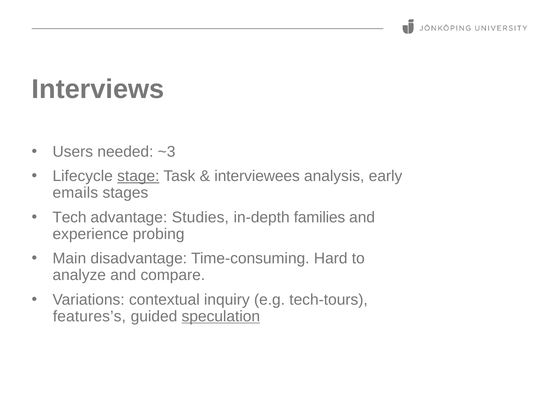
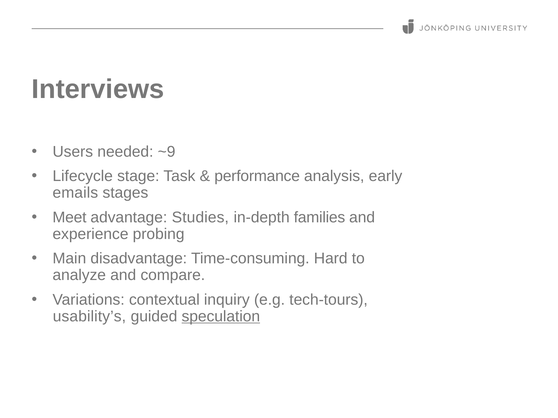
~3: ~3 -> ~9 (167, 152)
stage underline: present -> none (138, 176)
interviewees: interviewees -> performance (257, 176)
Tech: Tech -> Meet (69, 218)
features’s: features’s -> usability’s (89, 317)
